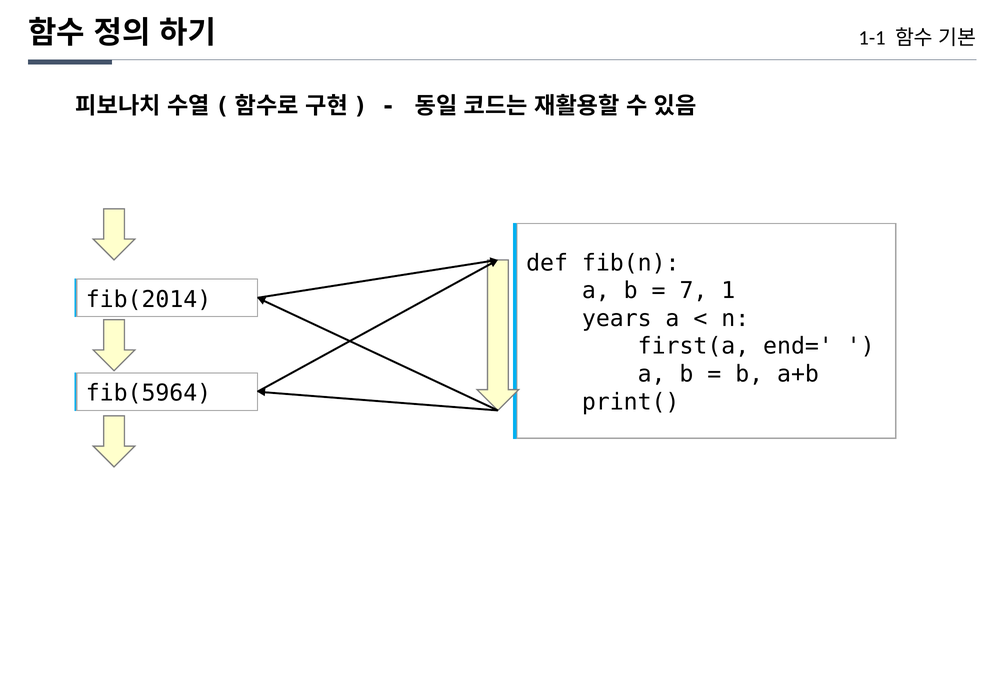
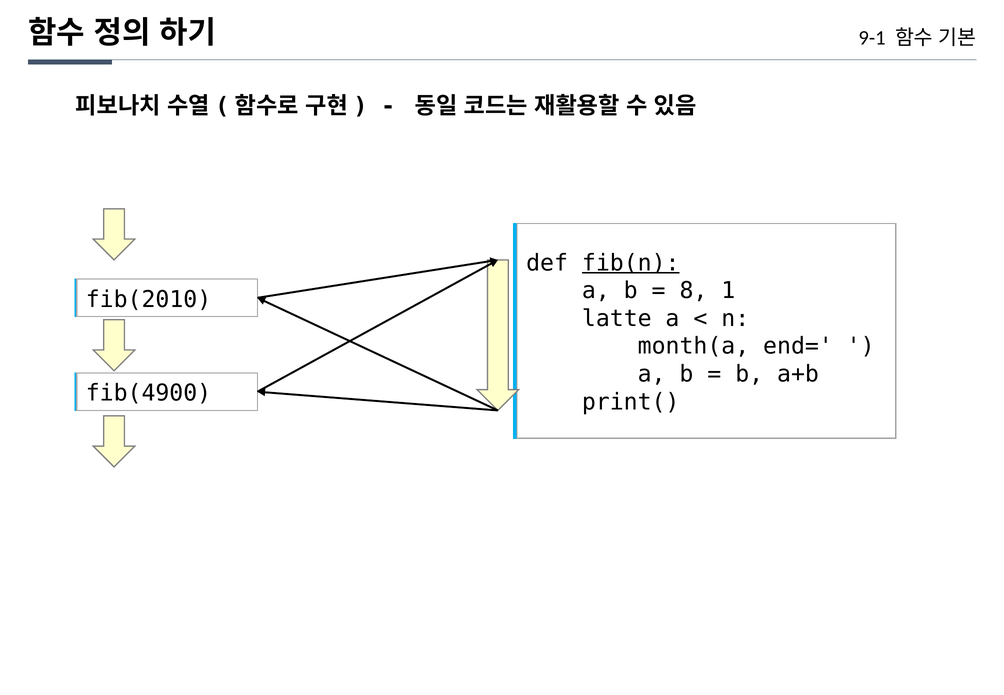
1-1: 1-1 -> 9-1 (872, 38)
fib(n underline: none -> present (631, 263)
7: 7 -> 8 (693, 291)
fib(2014: fib(2014 -> fib(2010 (149, 299)
years: years -> latte (617, 319)
first(a: first(a -> month(a (693, 346)
fib(5964: fib(5964 -> fib(4900 (148, 393)
